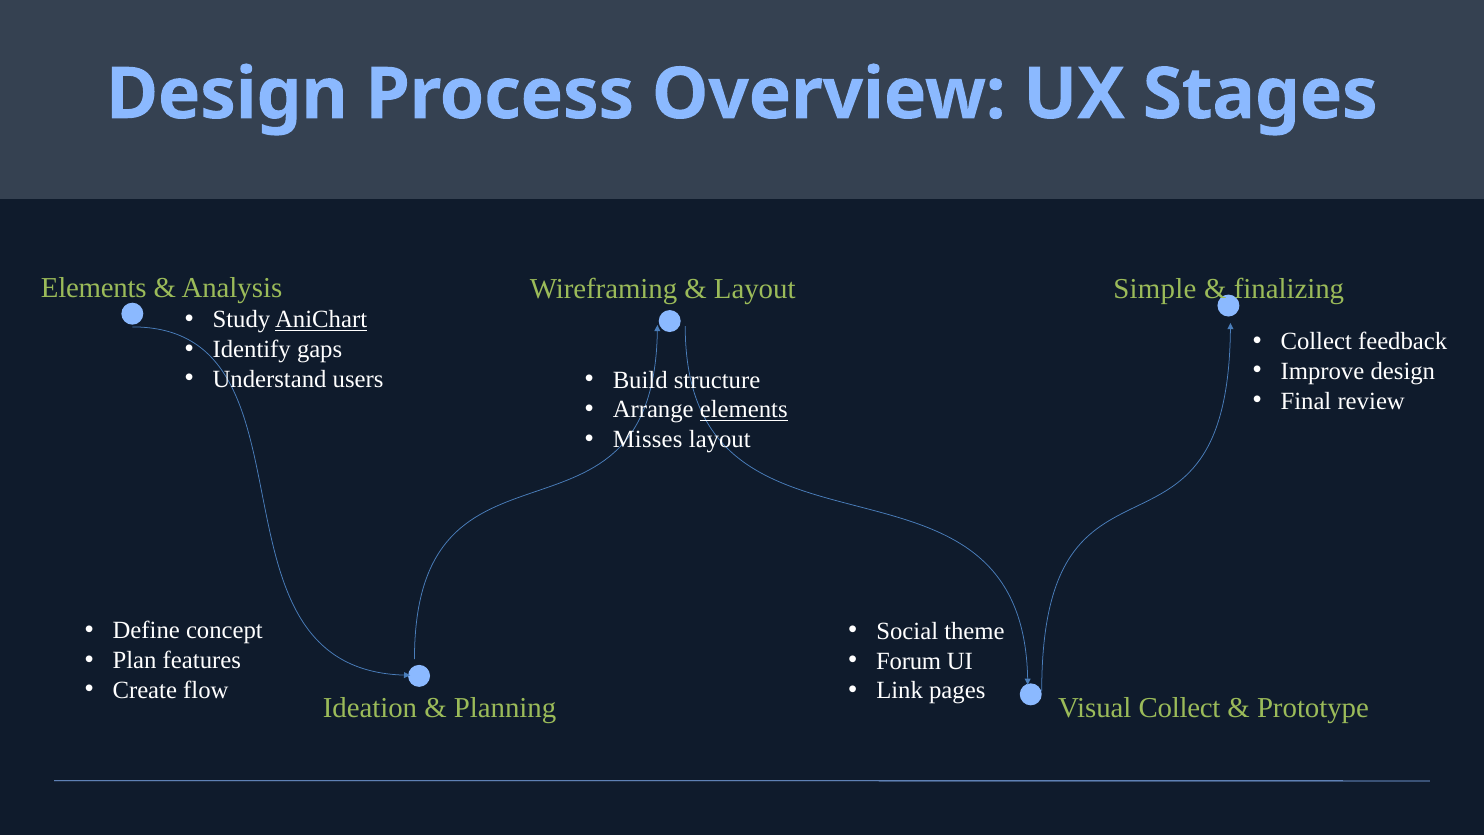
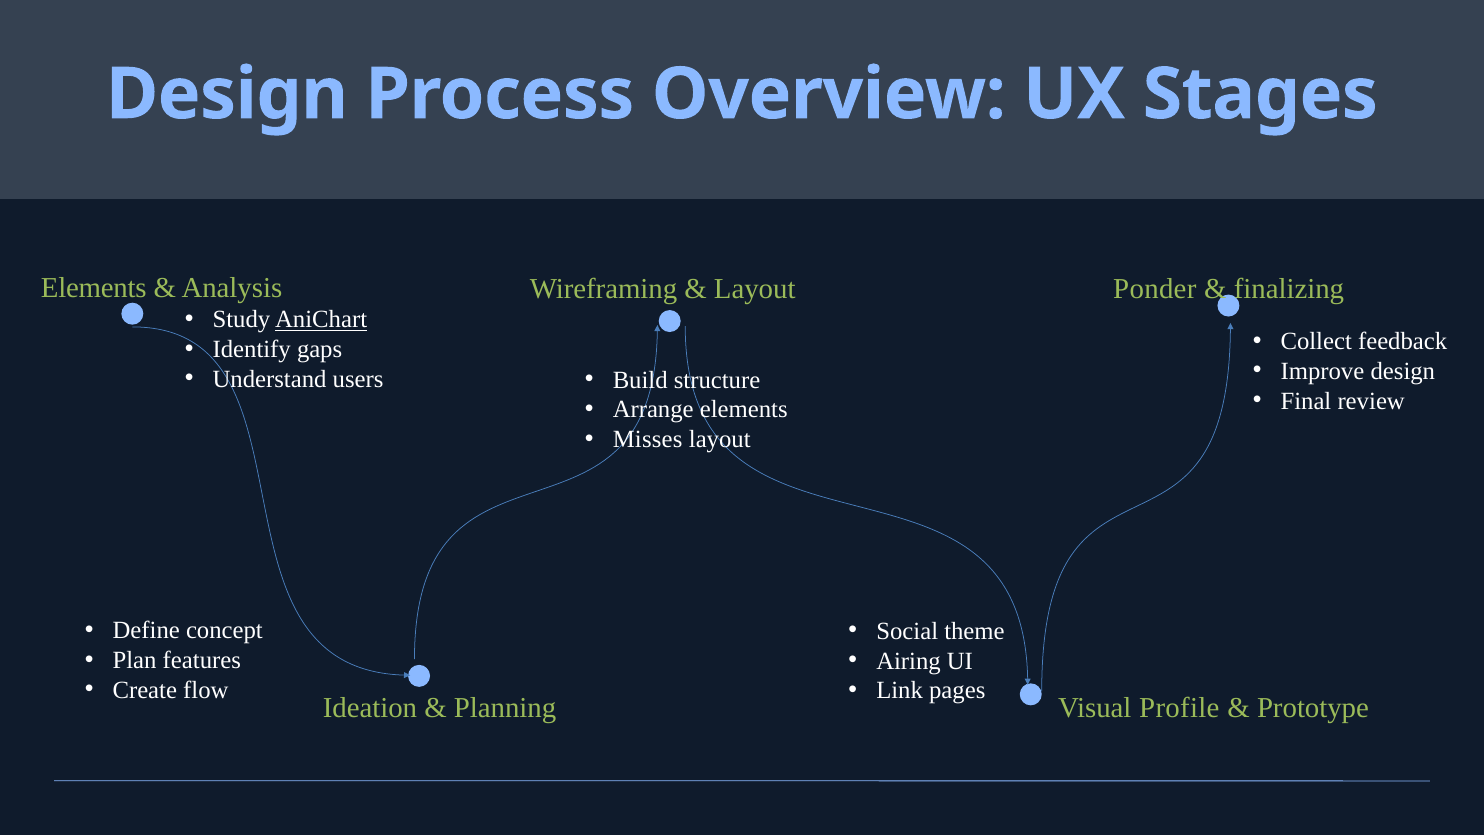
Simple: Simple -> Ponder (1155, 289)
elements underline: present -> none (744, 410)
Forum: Forum -> Airing (909, 661)
Visual Collect: Collect -> Profile (1179, 708)
